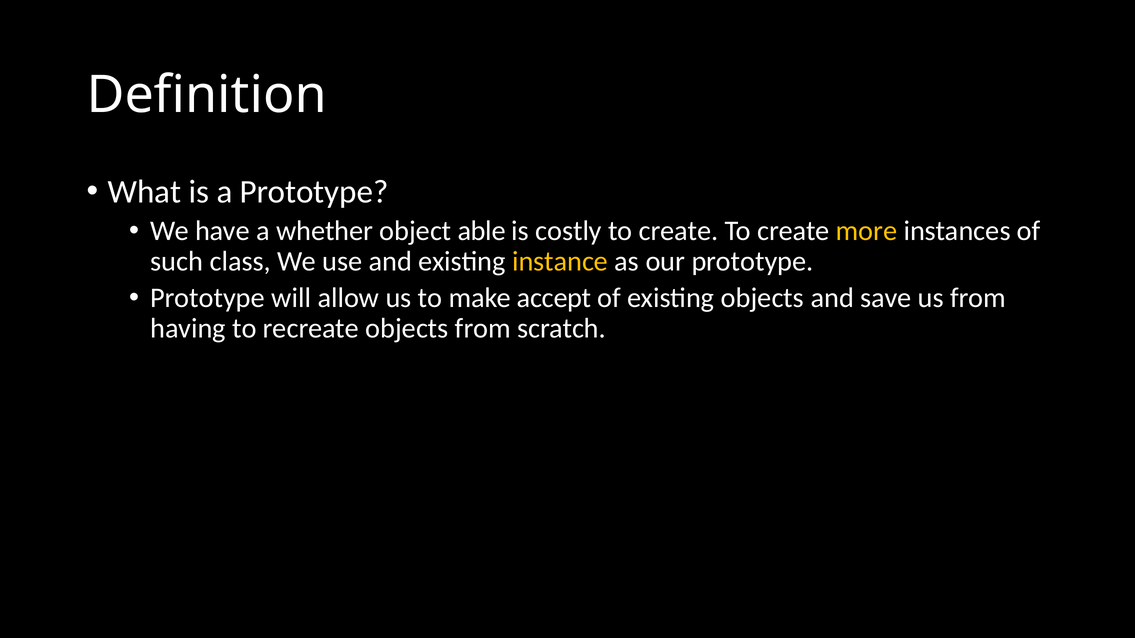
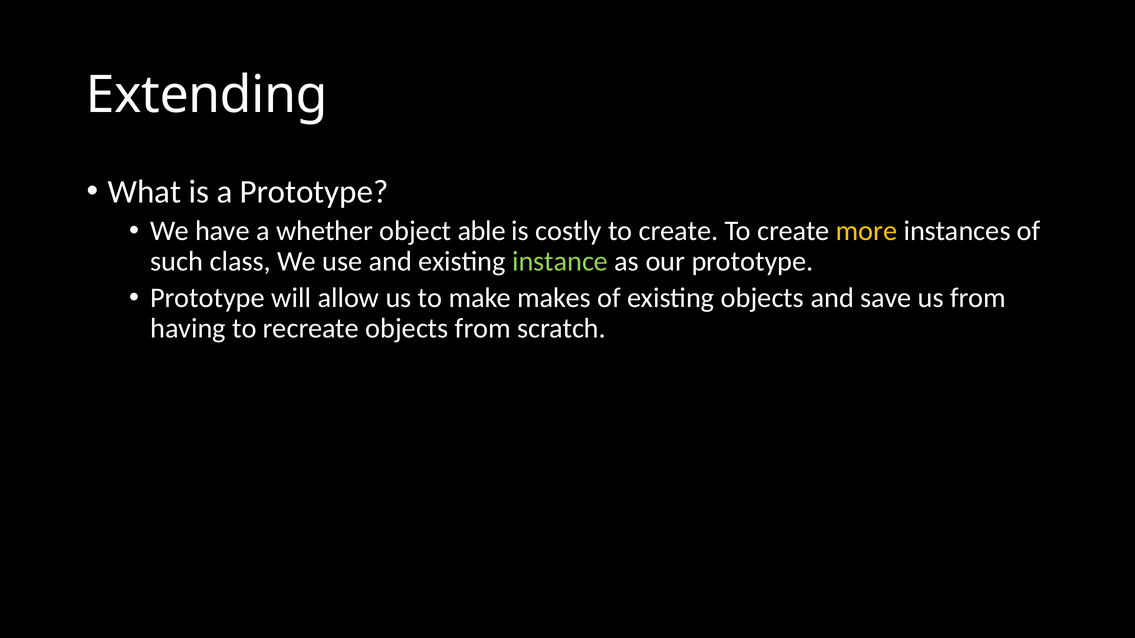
Definition: Definition -> Extending (207, 95)
instance colour: yellow -> light green (560, 262)
accept: accept -> makes (554, 298)
